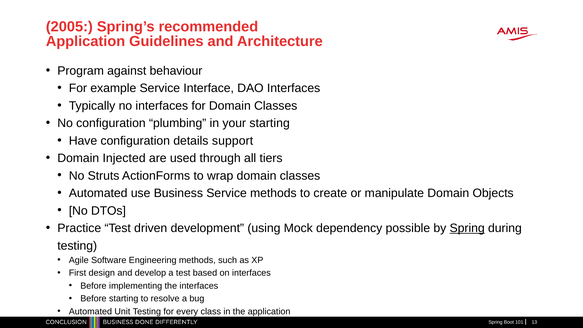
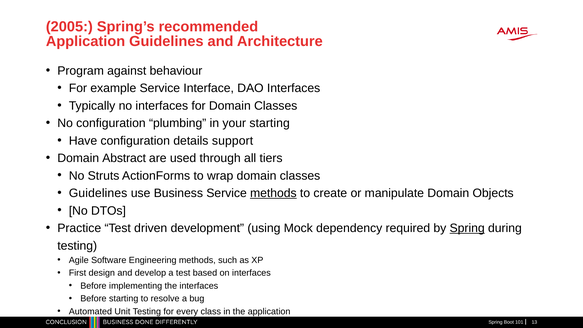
Injected: Injected -> Abstract (124, 158)
Automated: Automated -> Guidelines (98, 193)
methods underline: none -> present (273, 193)
possible: possible -> required (408, 228)
